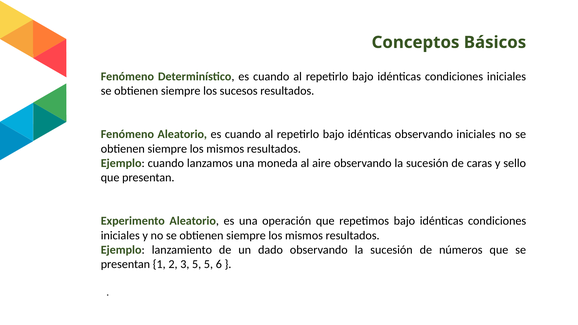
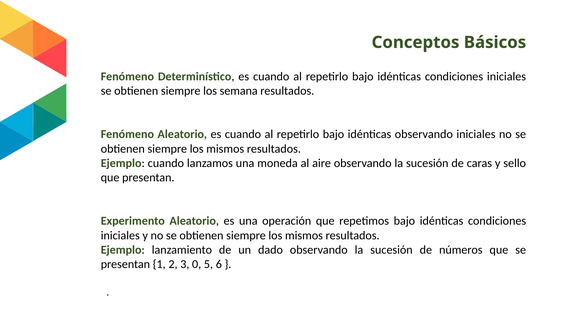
sucesos: sucesos -> semana (239, 91)
3 5: 5 -> 0 (197, 264)
